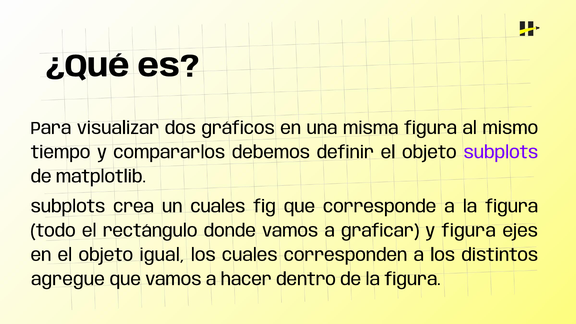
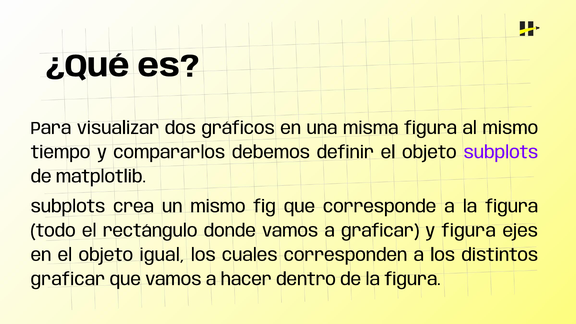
un cuales: cuales -> mismo (218, 207)
agregue: agregue -> graficar (68, 279)
